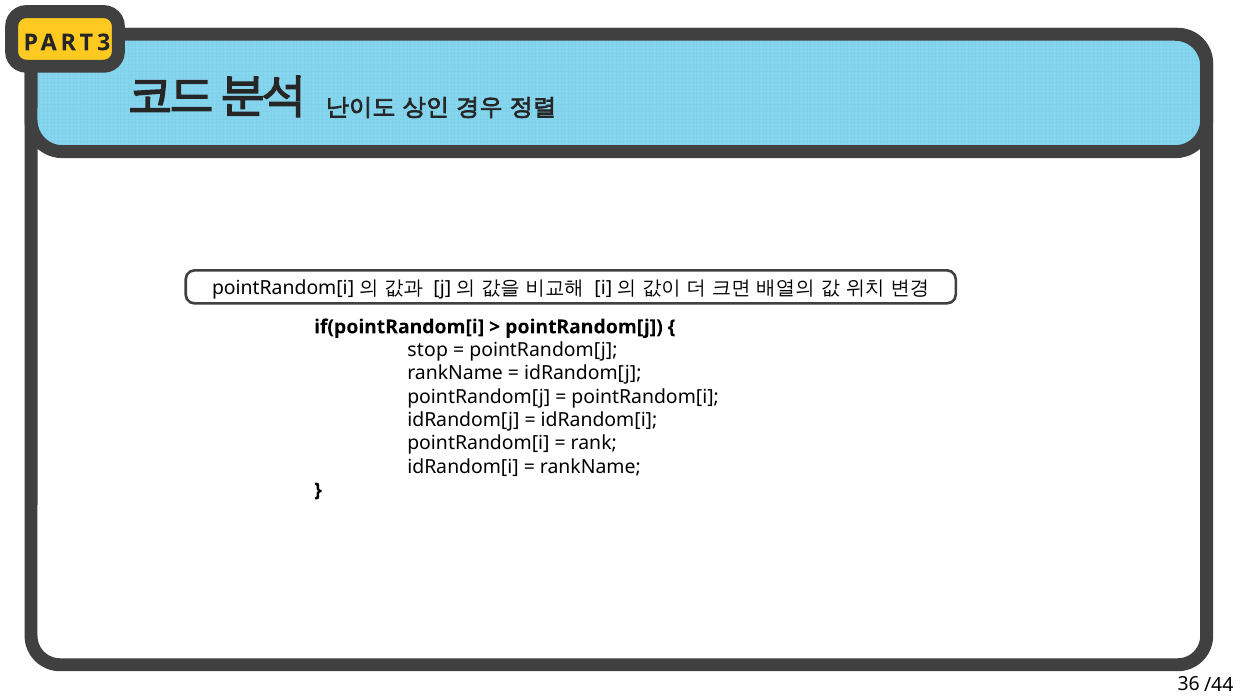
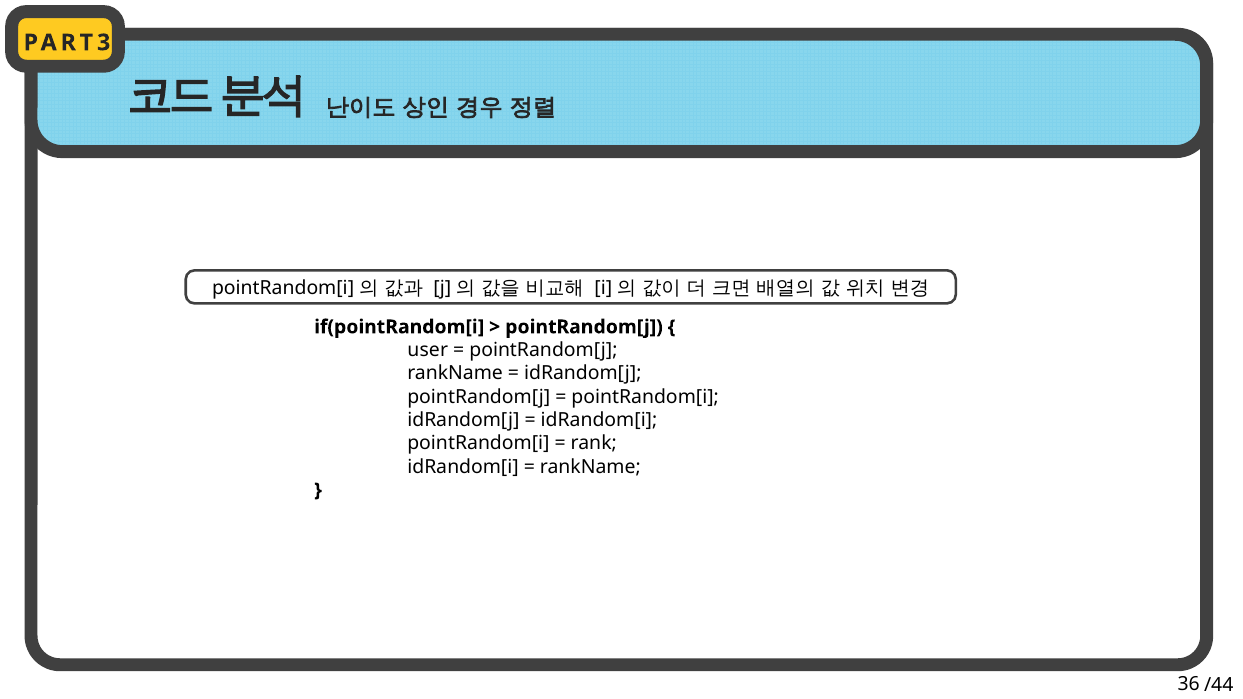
stop: stop -> user (428, 350)
